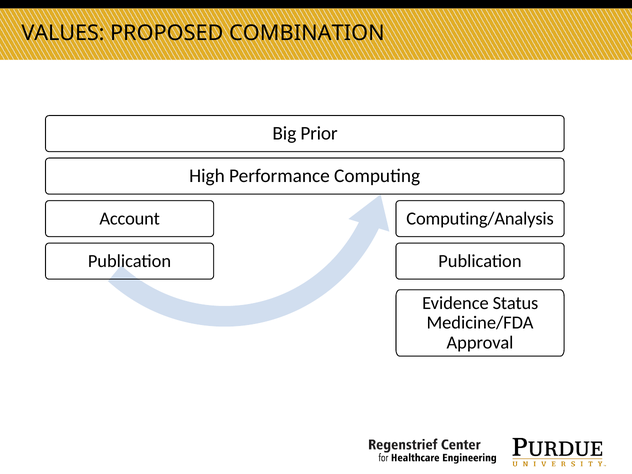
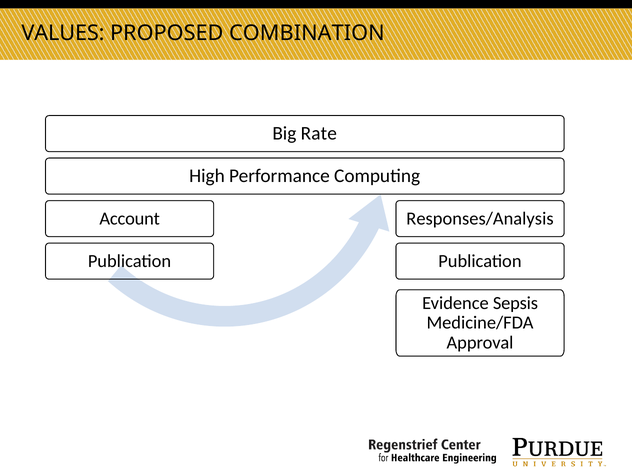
Prior: Prior -> Rate (319, 133)
Computing/Analysis: Computing/Analysis -> Responses/Analysis (480, 218)
Status: Status -> Sepsis (515, 303)
